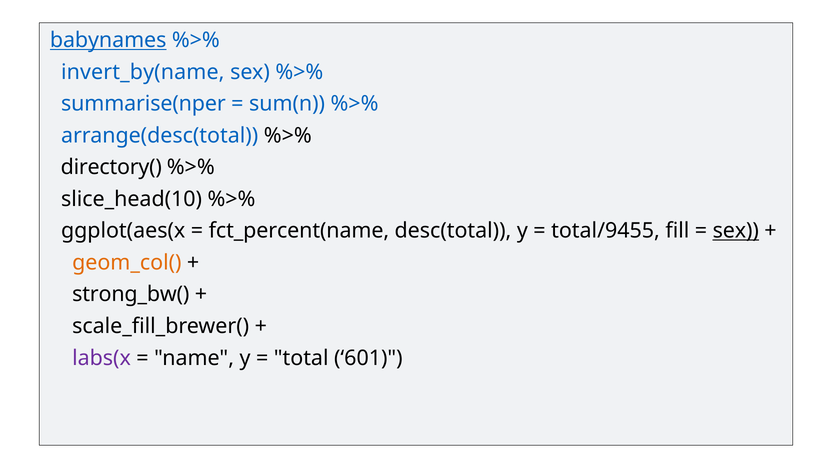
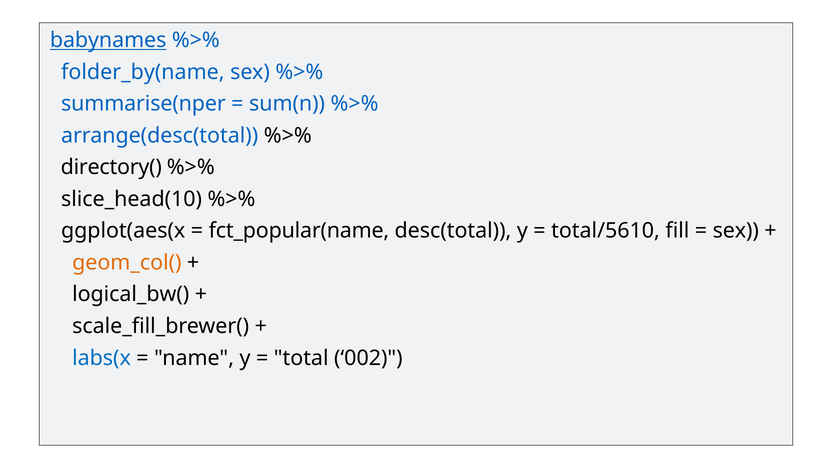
invert_by(name: invert_by(name -> folder_by(name (143, 72)
fct_percent(name: fct_percent(name -> fct_popular(name (299, 231)
total/9455: total/9455 -> total/5610 (606, 231)
sex underline: present -> none (736, 231)
strong_bw(: strong_bw( -> logical_bw( (131, 294)
labs(x colour: purple -> blue (102, 358)
601: 601 -> 002 (368, 358)
